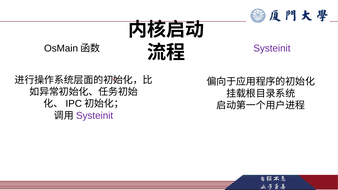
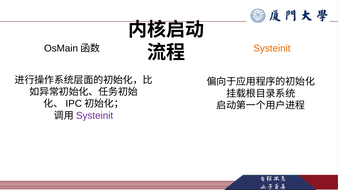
Systeinit colour: purple -> orange (272, 48)
